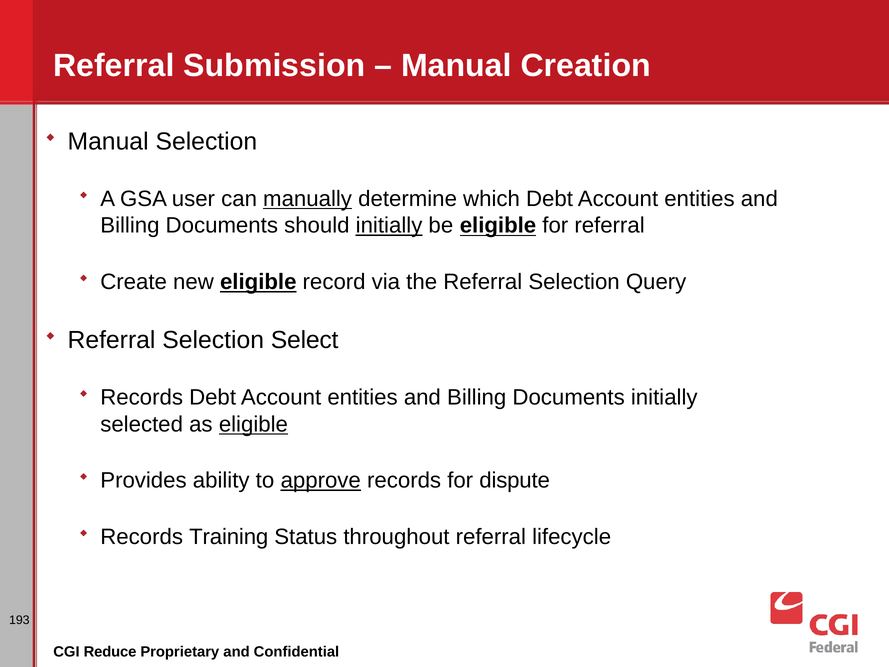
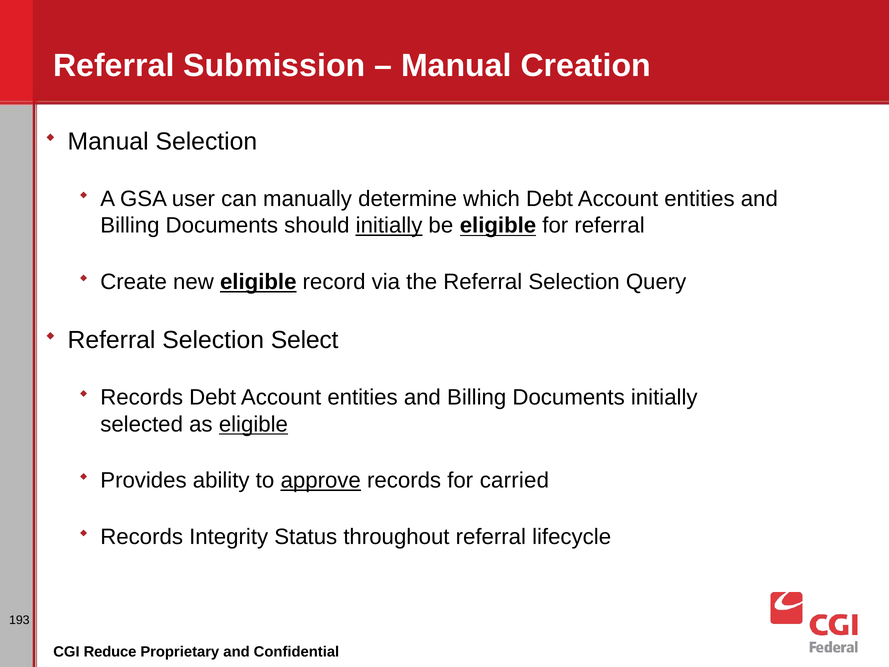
manually underline: present -> none (308, 199)
dispute: dispute -> carried (514, 480)
Training: Training -> Integrity (229, 537)
